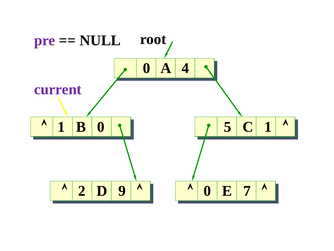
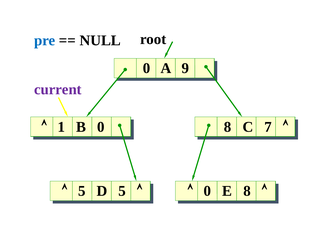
pre colour: purple -> blue (45, 40)
4: 4 -> 9 (185, 68)
0 5: 5 -> 8 (228, 127)
C 1: 1 -> 7 (268, 127)
2: 2 -> 5 (82, 191)
D 9: 9 -> 5 (122, 191)
E 7: 7 -> 8 (247, 191)
